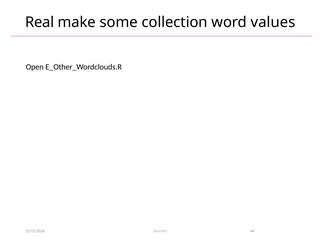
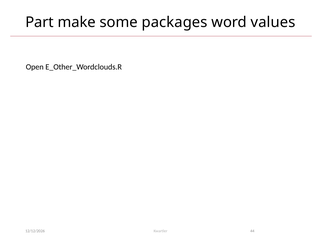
Real: Real -> Part (40, 22)
collection: collection -> packages (175, 22)
